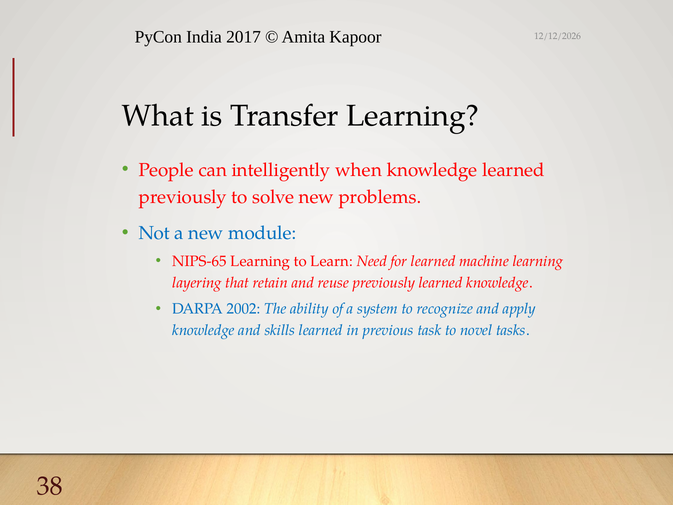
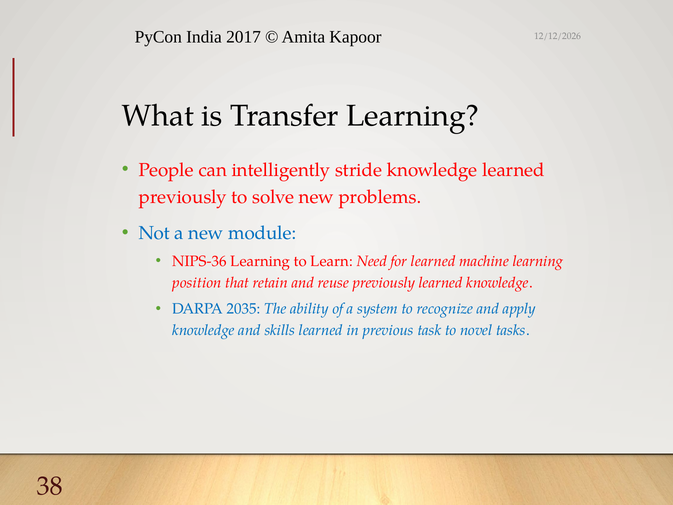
when: when -> stride (359, 170)
NIPS-65: NIPS-65 -> NIPS-36 (200, 261)
layering: layering -> position (197, 283)
2002: 2002 -> 2035 (244, 309)
